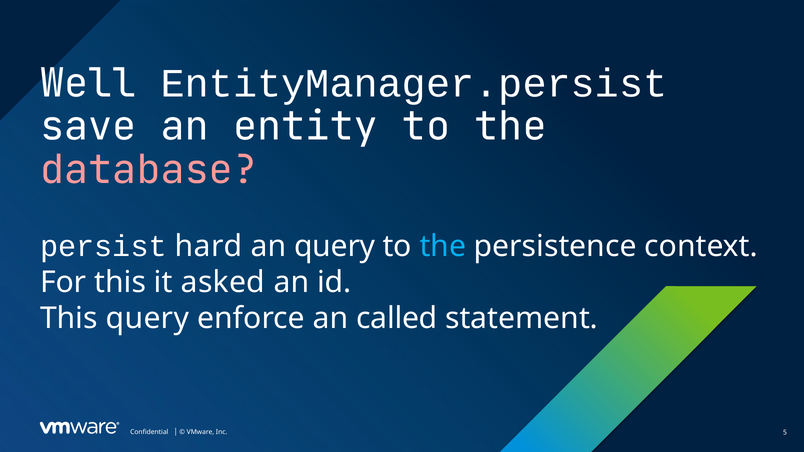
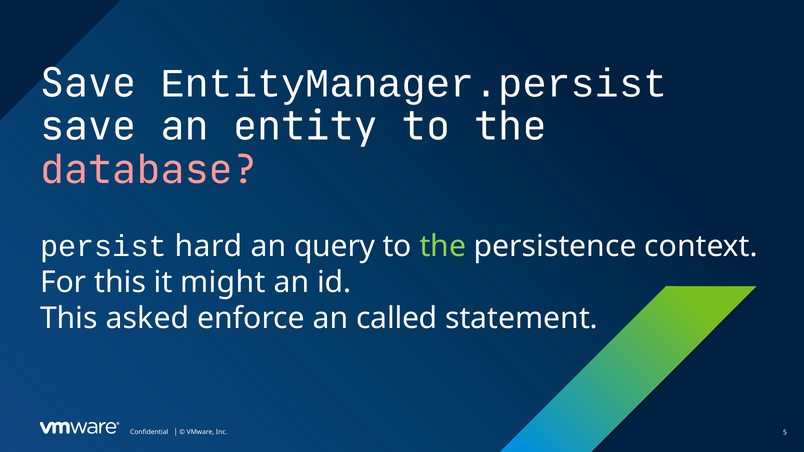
Well: Well -> Save (88, 83)
the colour: light blue -> light green (443, 246)
asked: asked -> might (223, 283)
query: query -> asked (147, 319)
